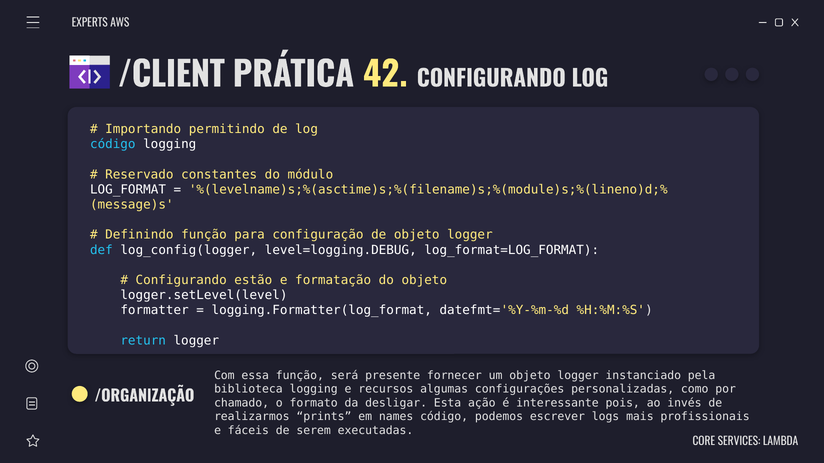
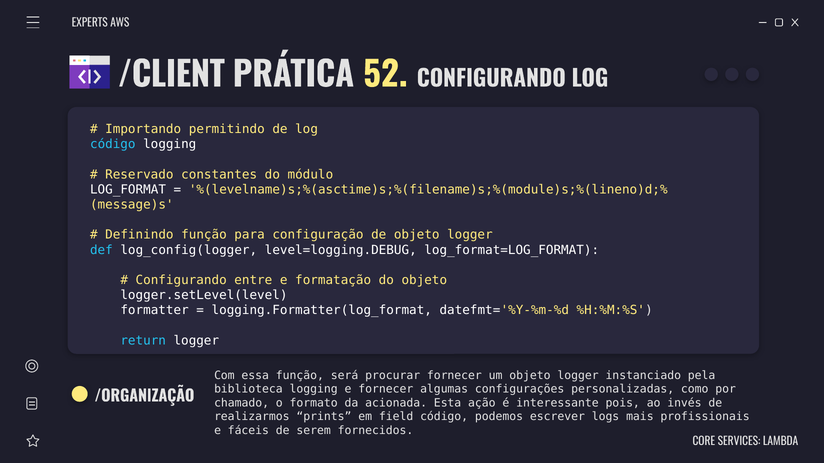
42: 42 -> 52 (385, 75)
estão: estão -> entre (253, 280)
presente: presente -> procurar (393, 376)
e recursos: recursos -> fornecer (386, 390)
desligar: desligar -> acionada (396, 403)
names: names -> field (396, 417)
executadas: executadas -> fornecidos (375, 431)
